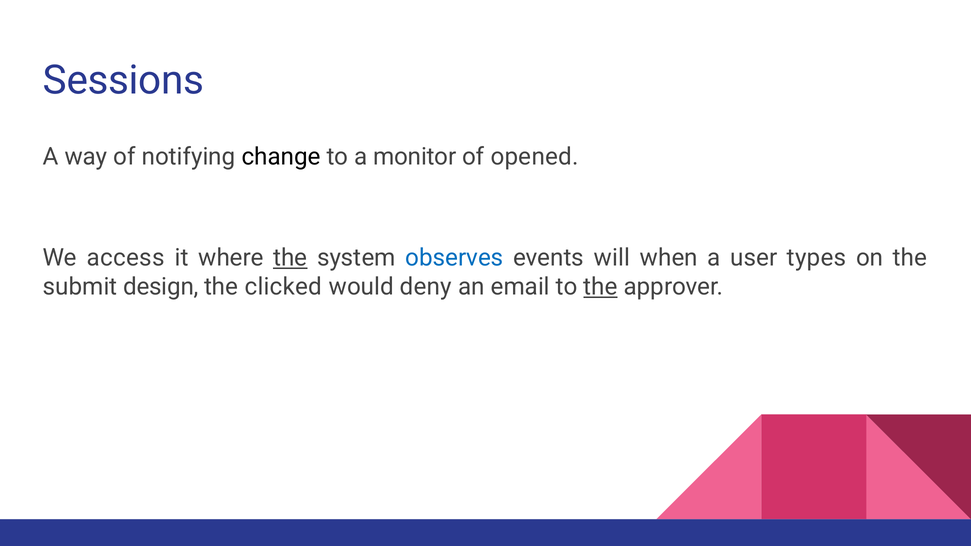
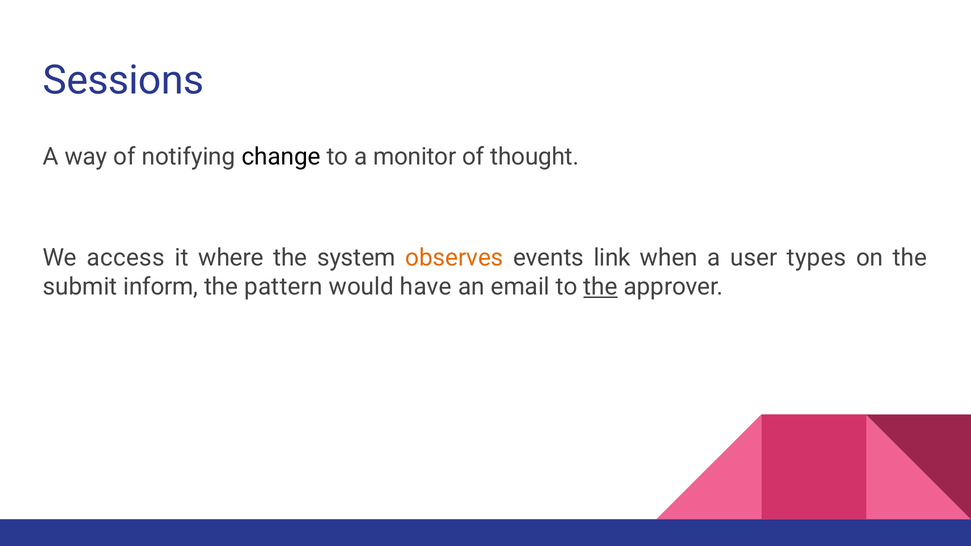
opened: opened -> thought (535, 157)
the underline: present -> none (290, 258)
observes colour: blue -> orange (454, 258)
will: will -> link (612, 258)
design: design -> inform (161, 287)
clicked: clicked -> pattern (283, 287)
deny: deny -> have (426, 287)
